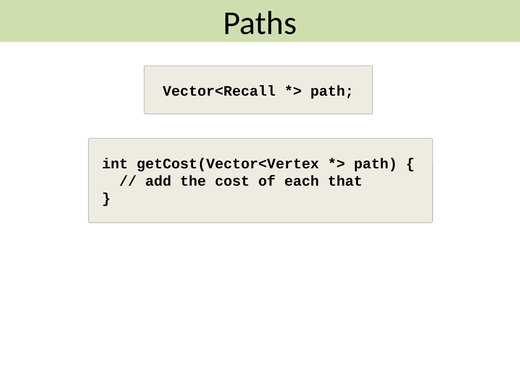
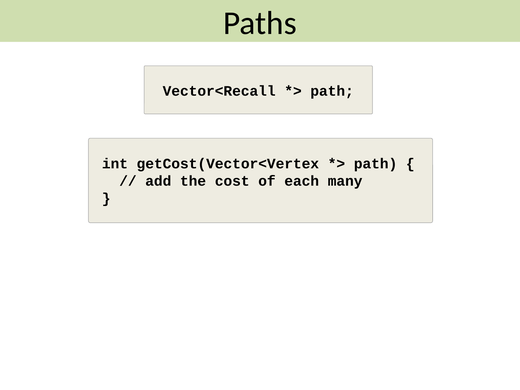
that: that -> many (345, 181)
